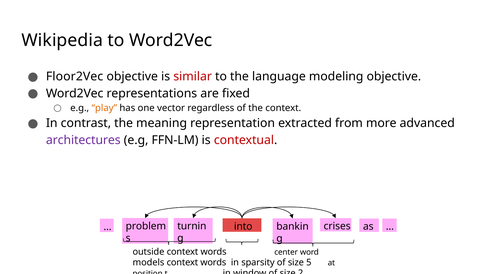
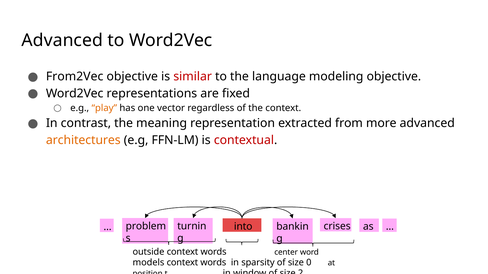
Wikipedia: Wikipedia -> Advanced (62, 40)
Floor2Vec: Floor2Vec -> From2Vec (75, 77)
architectures colour: purple -> orange (83, 140)
5: 5 -> 0 (309, 263)
